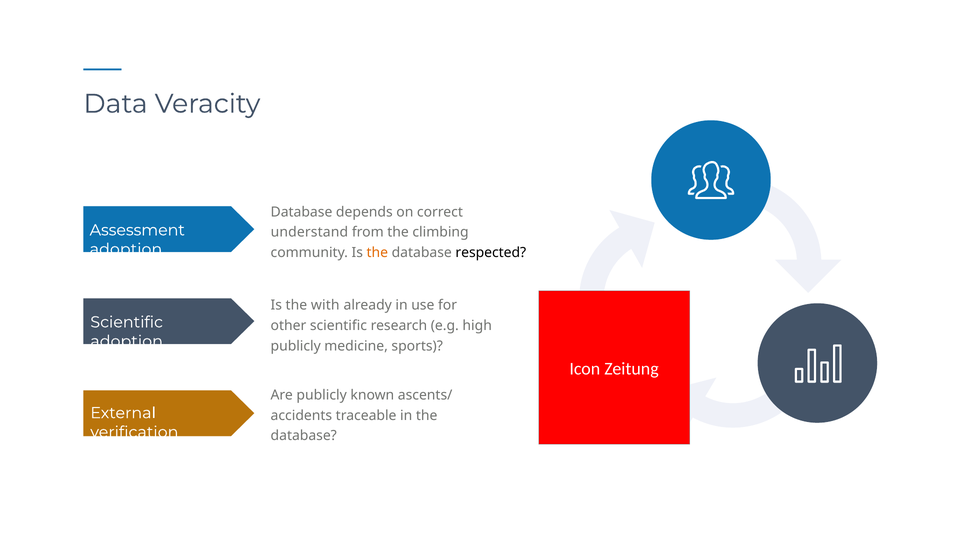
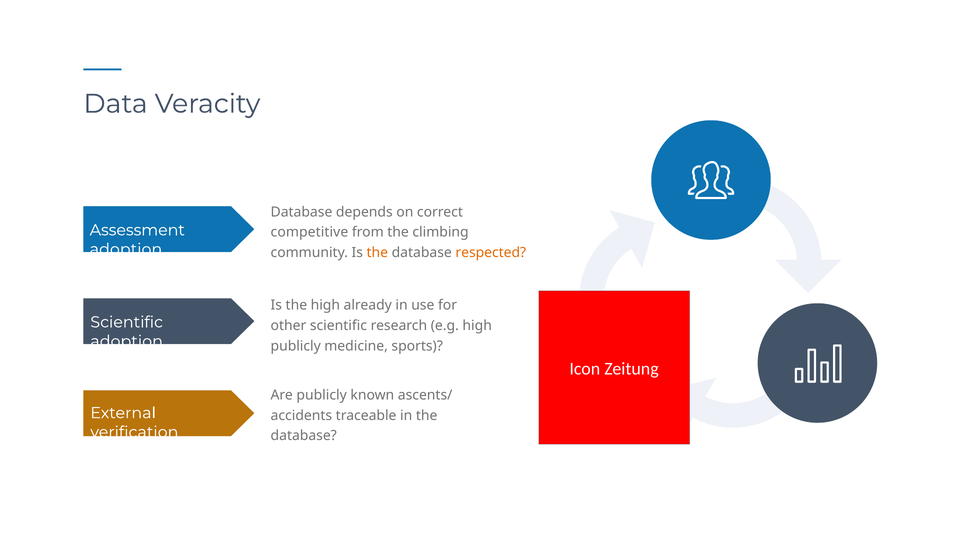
understand: understand -> competitive (309, 232)
respected colour: black -> orange (491, 252)
the with: with -> high (325, 305)
